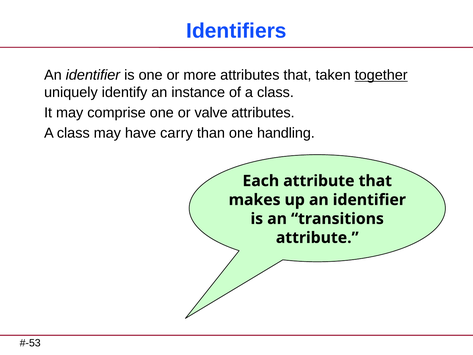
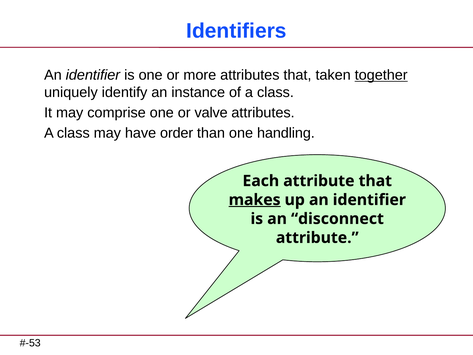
carry: carry -> order (177, 133)
makes underline: none -> present (255, 200)
transitions: transitions -> disconnect (337, 219)
